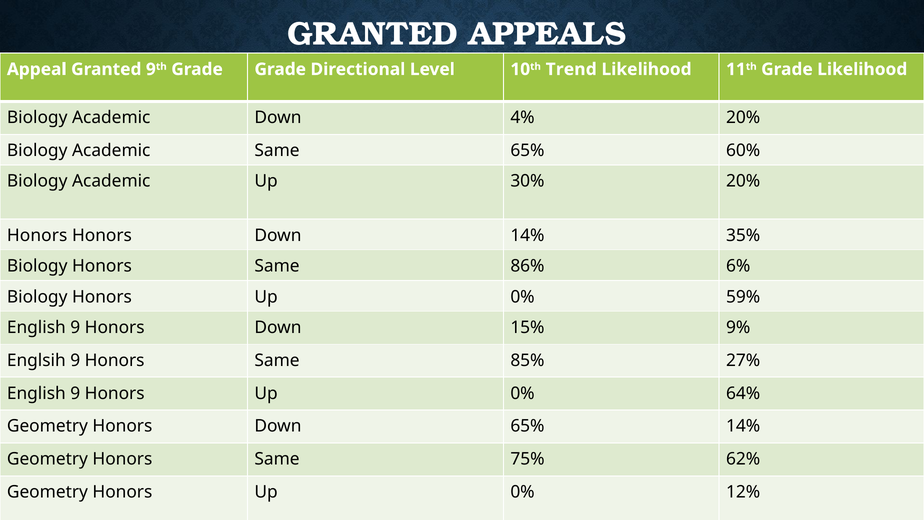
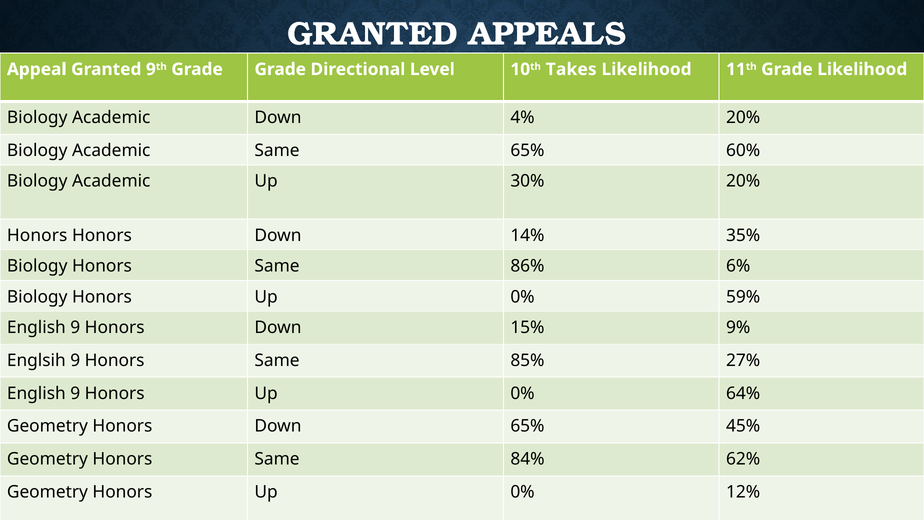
Trend: Trend -> Takes (571, 69)
65% 14%: 14% -> 45% (743, 426)
75%: 75% -> 84% (527, 459)
